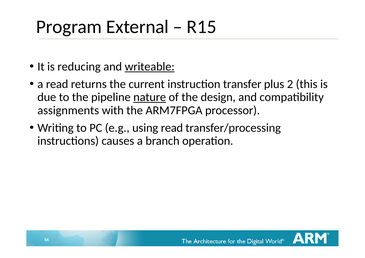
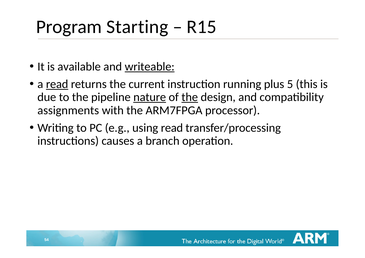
External: External -> Starting (137, 27)
reducing: reducing -> available (79, 67)
read underline: none -> present (57, 84)
transfer: transfer -> running (242, 84)
2: 2 -> 5 (290, 84)
the underline: none -> present (190, 97)
